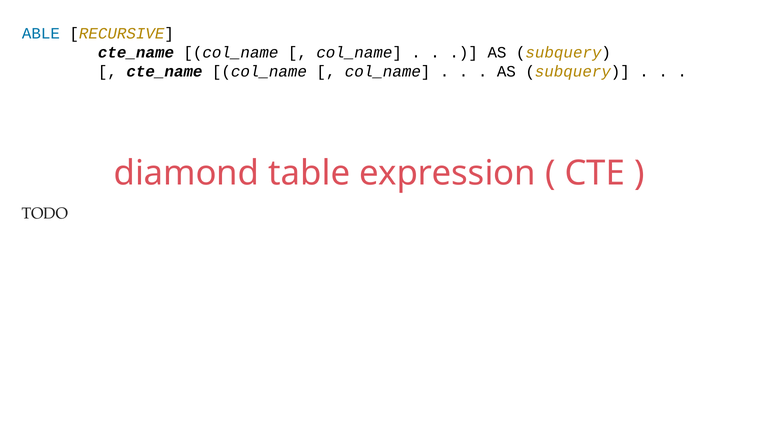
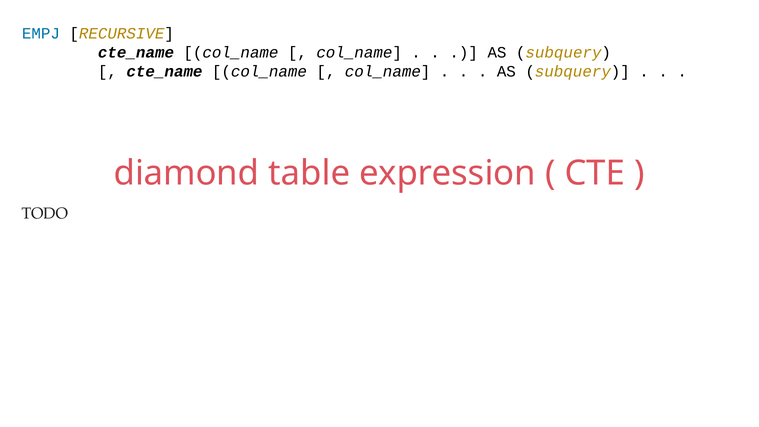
ABLE: ABLE -> EMPJ (41, 33)
